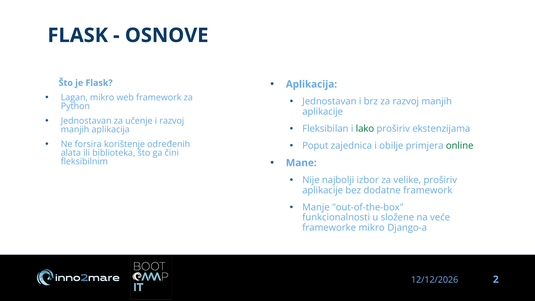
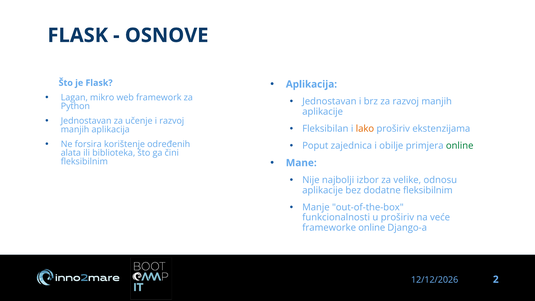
lako colour: green -> orange (365, 129)
velike proširiv: proširiv -> odnosu (440, 180)
dodatne framework: framework -> fleksibilnim (428, 190)
u složene: složene -> proširiv (397, 217)
frameworke mikro: mikro -> online (372, 228)
